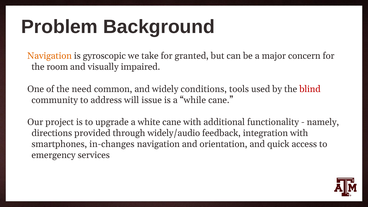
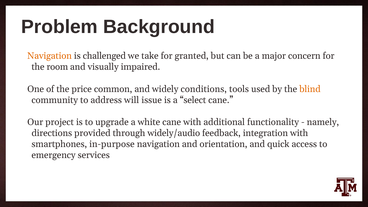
gyroscopic: gyroscopic -> challenged (104, 56)
need: need -> price (82, 89)
blind colour: red -> orange (310, 89)
while: while -> select (193, 100)
in-changes: in-changes -> in-purpose (112, 144)
